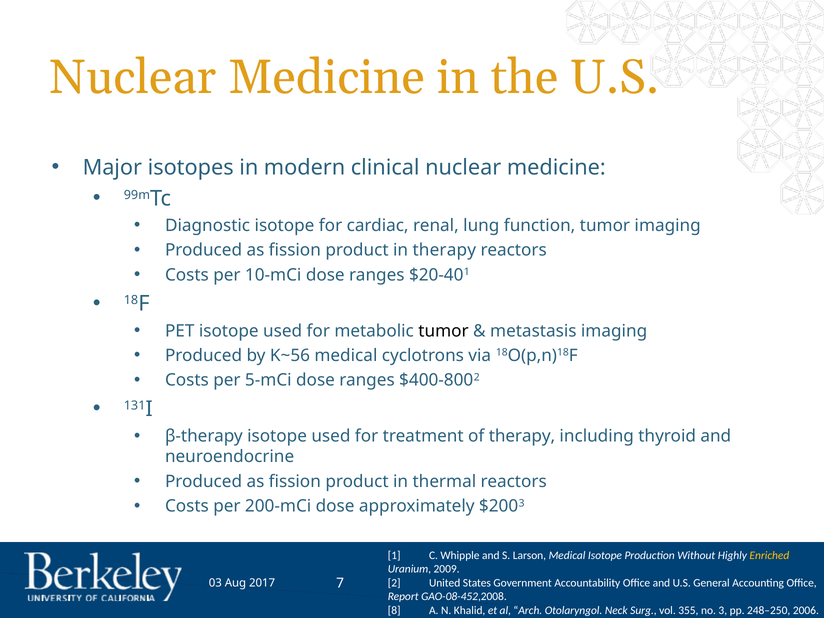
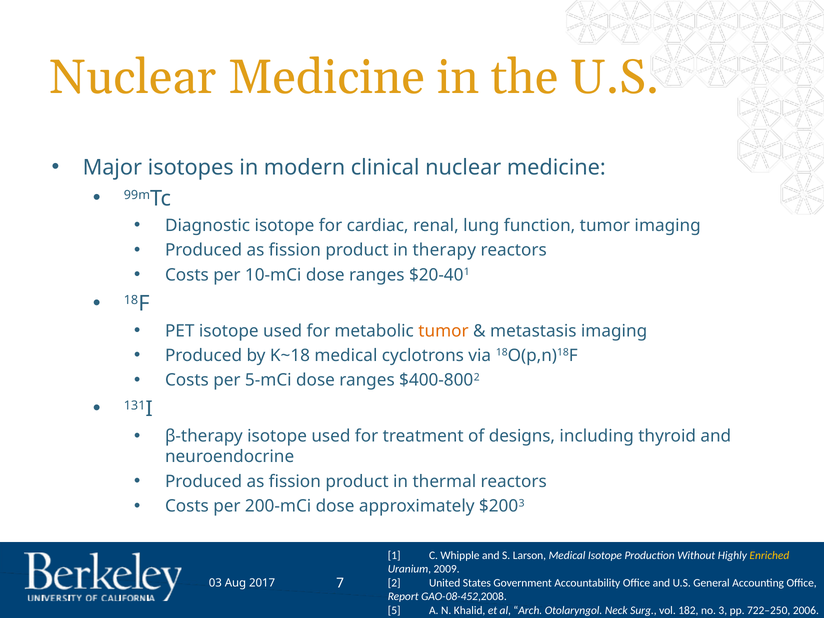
tumor colour: black -> orange (444, 331)
K~56: K~56 -> K~18 (290, 356)
of therapy: therapy -> designs (522, 436)
8: 8 -> 5 (394, 610)
355: 355 -> 182 (688, 610)
248–250: 248–250 -> 722–250 (769, 610)
